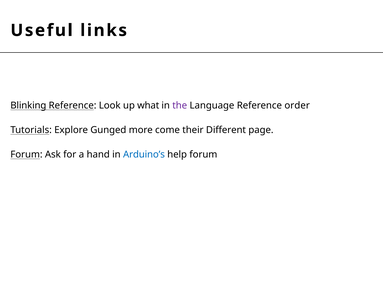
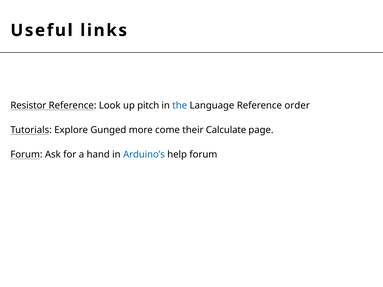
Blinking: Blinking -> Resistor (28, 106)
what: what -> pitch (148, 106)
the colour: purple -> blue (180, 106)
Different: Different -> Calculate (226, 130)
